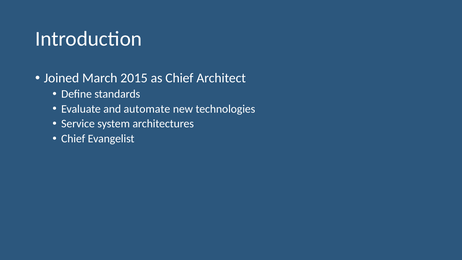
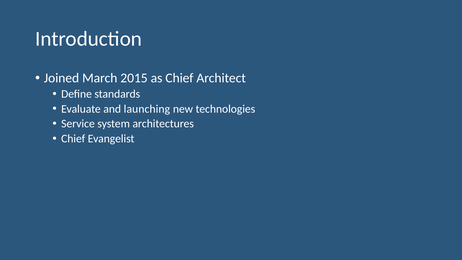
automate: automate -> launching (147, 109)
